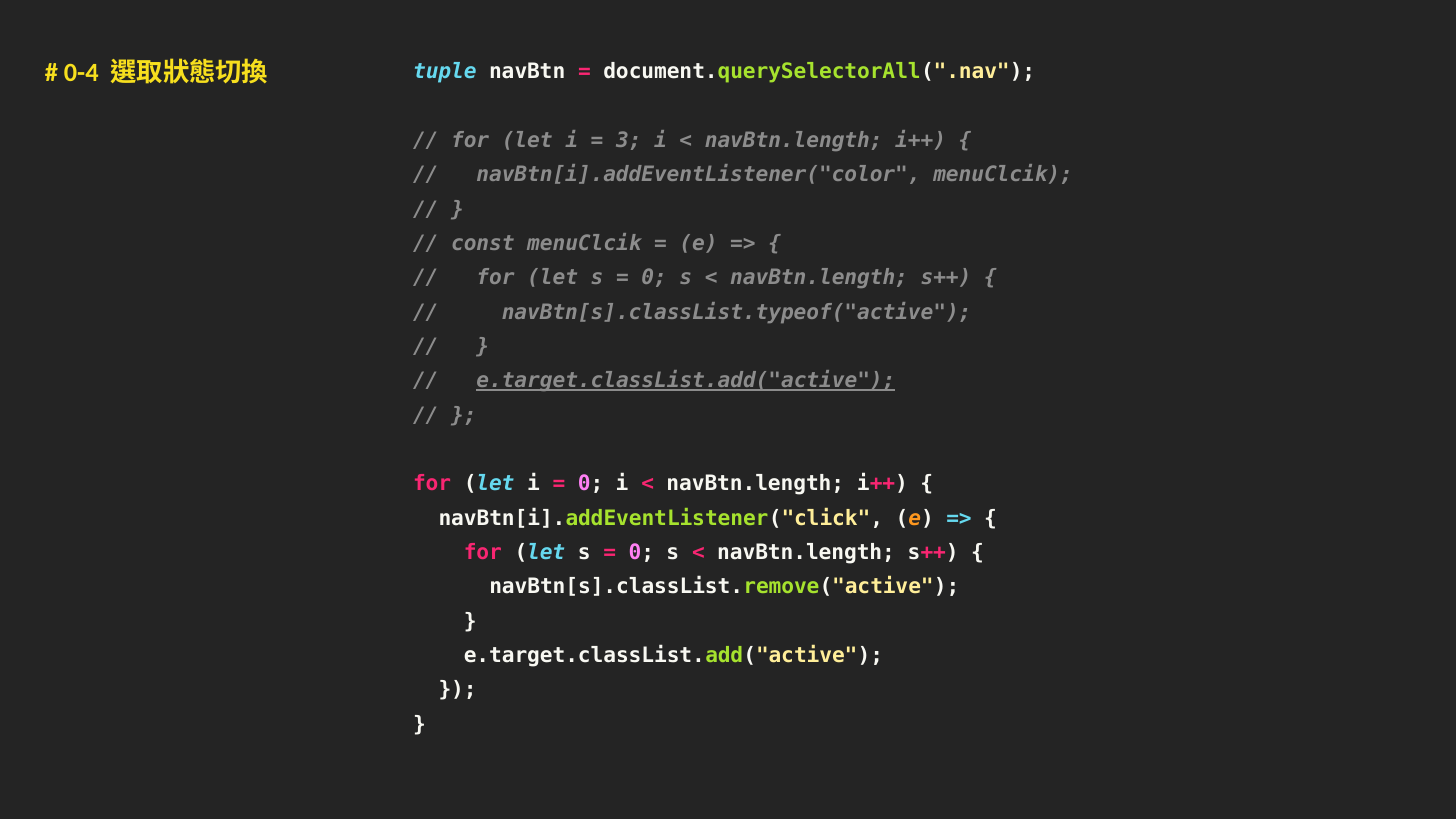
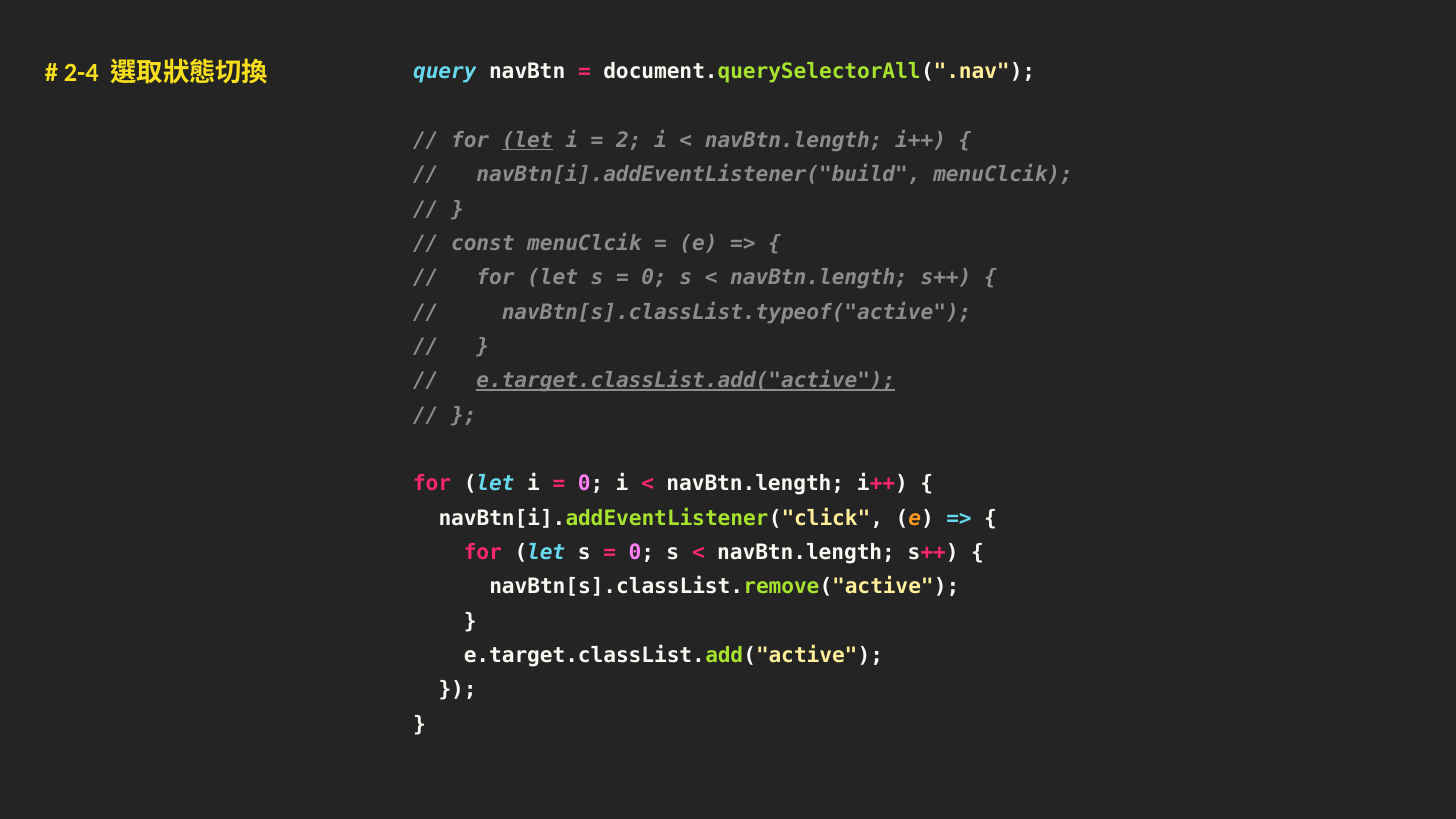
0-4: 0-4 -> 2-4 (81, 73)
tuple: tuple -> query (445, 72)
let underline: none -> present (527, 141)
3: 3 -> 2 (629, 141)
navBtn[i].addEventListener("color: navBtn[i].addEventListener("color -> navBtn[i].addEventListener("build (699, 175)
